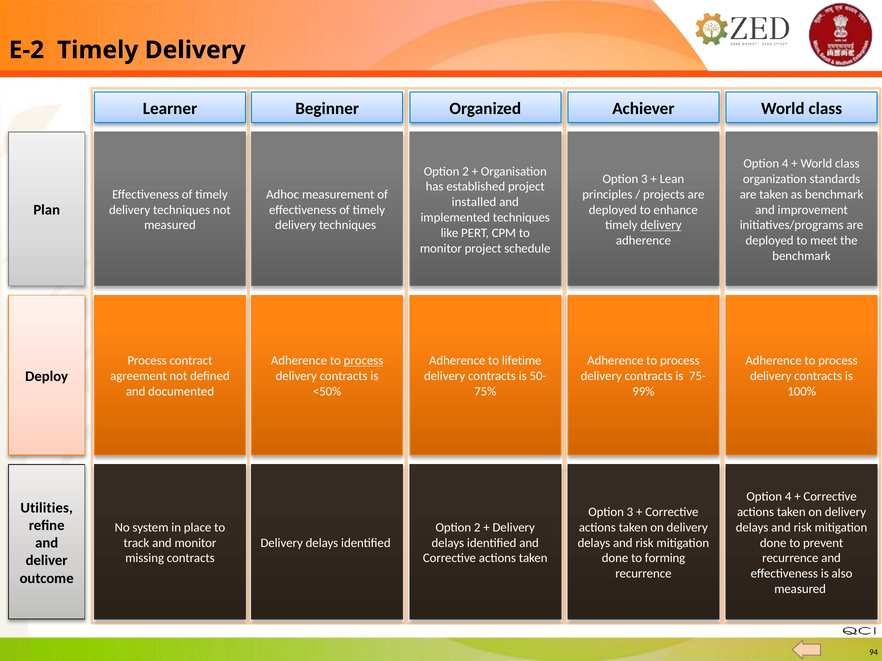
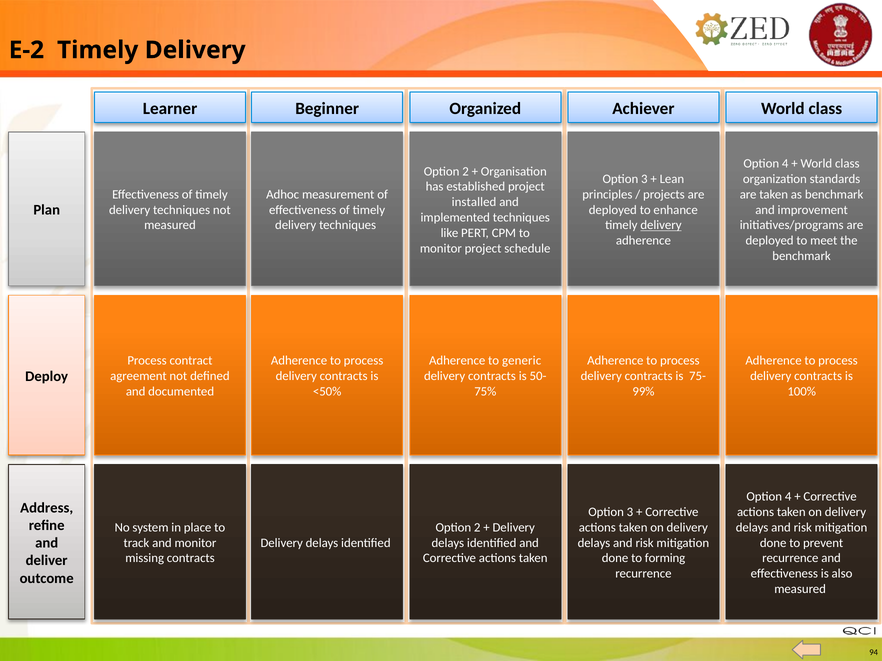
process underline: present -> none (364, 361)
lifetime: lifetime -> generic (522, 361)
Utilities: Utilities -> Address (47, 508)
